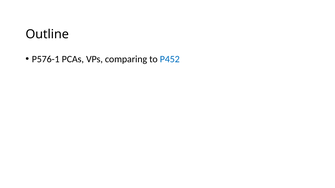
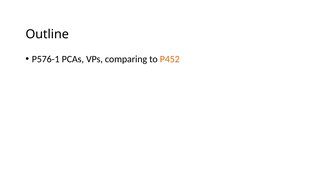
P452 colour: blue -> orange (170, 59)
